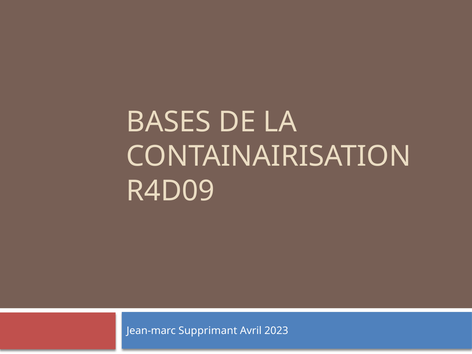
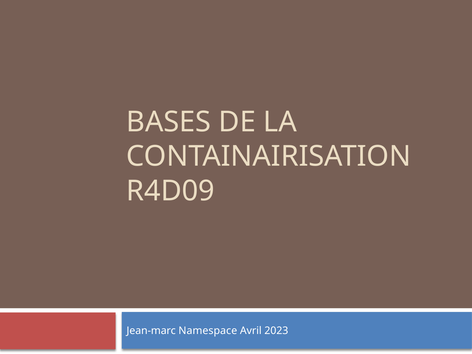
Supprimant: Supprimant -> Namespace (208, 331)
